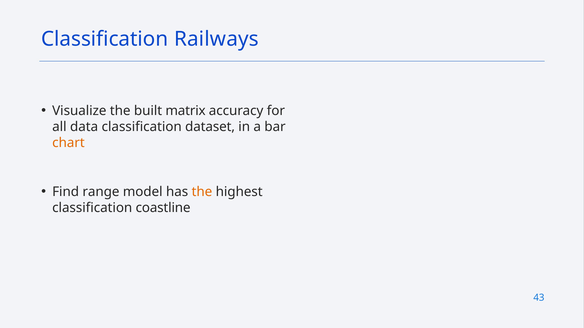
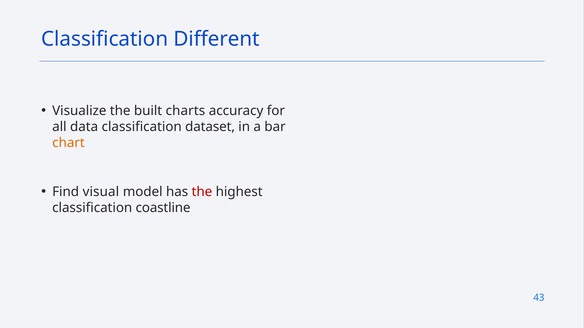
Railways: Railways -> Different (217, 39)
matrix: matrix -> charts (185, 111)
range: range -> visual (101, 192)
the colour: orange -> red (202, 192)
